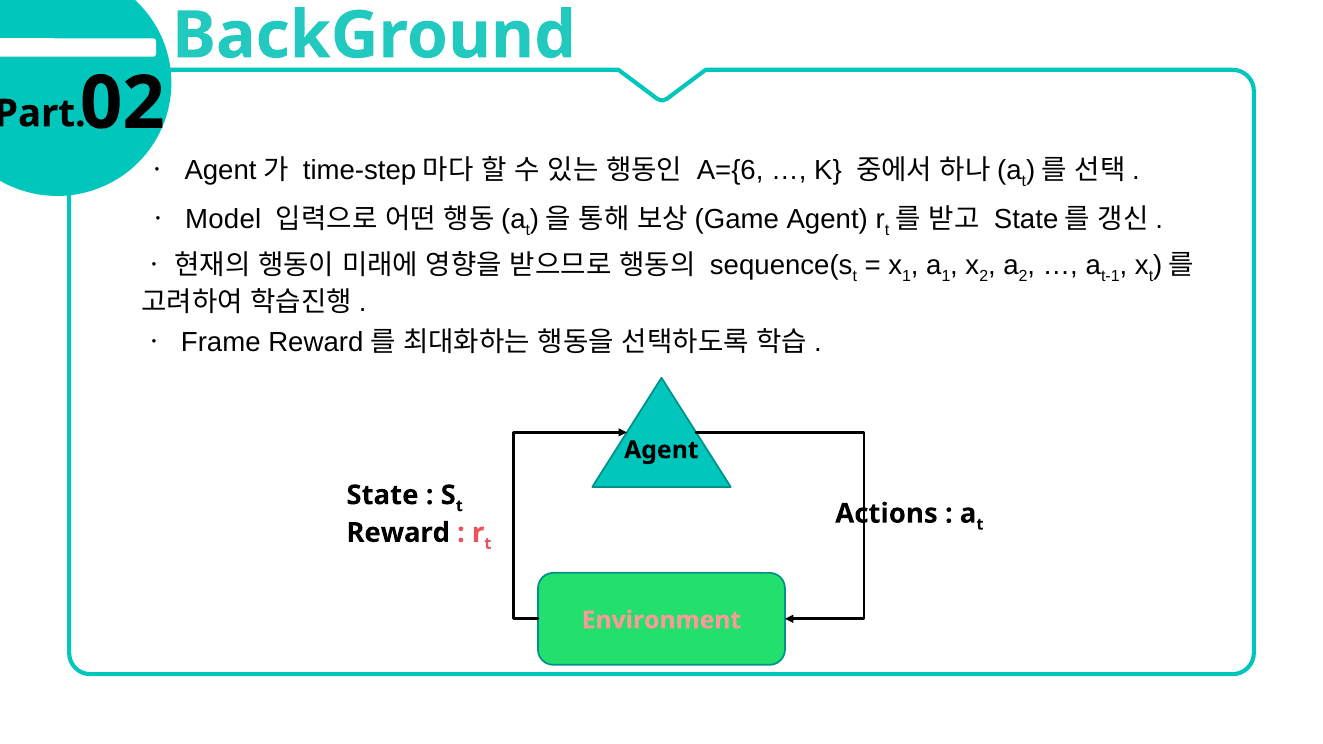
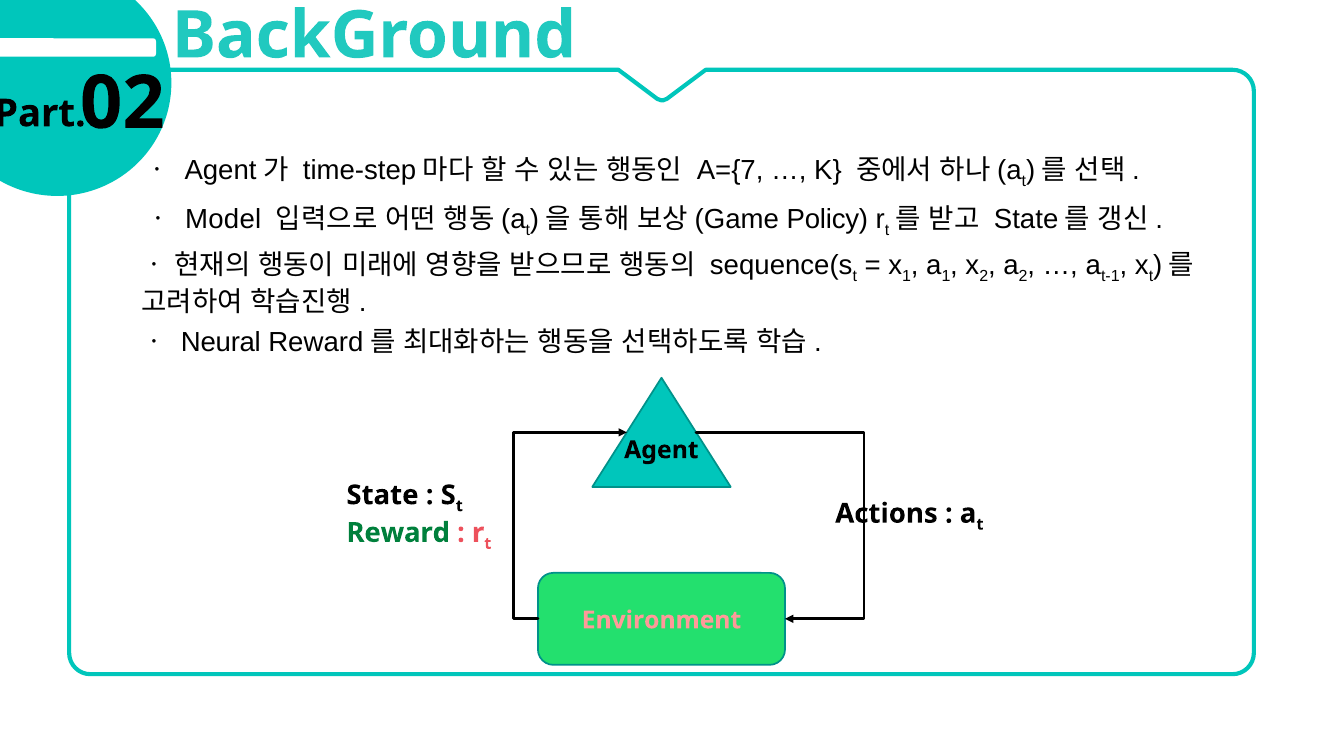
A={6: A={6 -> A={7 (730, 171)
Agent: Agent -> Policy (827, 220)
Frame: Frame -> Neural (221, 343)
Reward colour: black -> green (398, 533)
